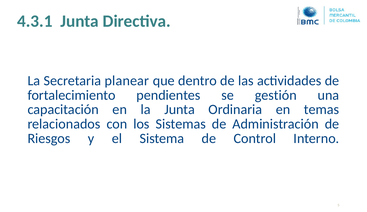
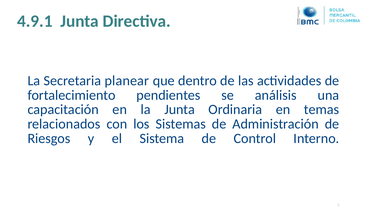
4.3.1: 4.3.1 -> 4.9.1 (35, 21)
gestión: gestión -> análisis (276, 95)
